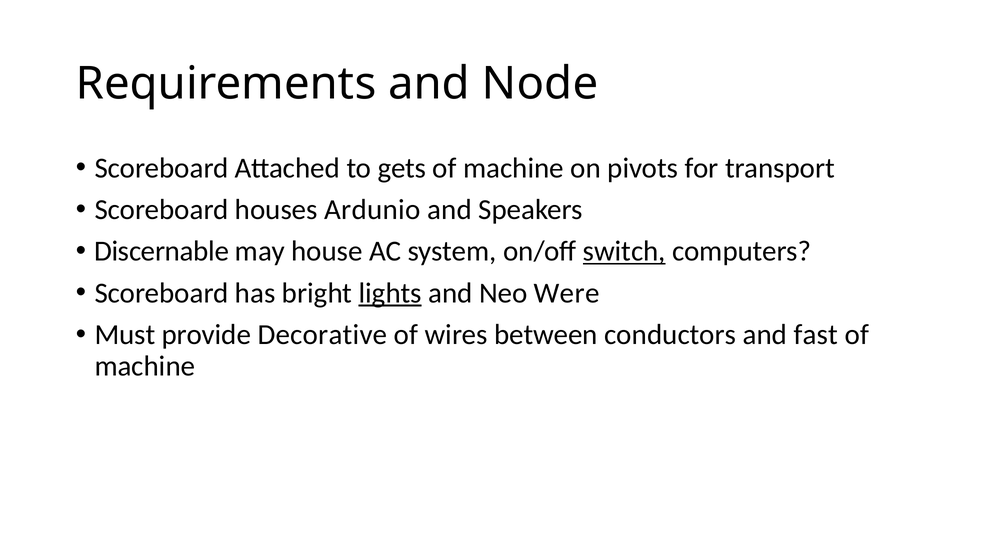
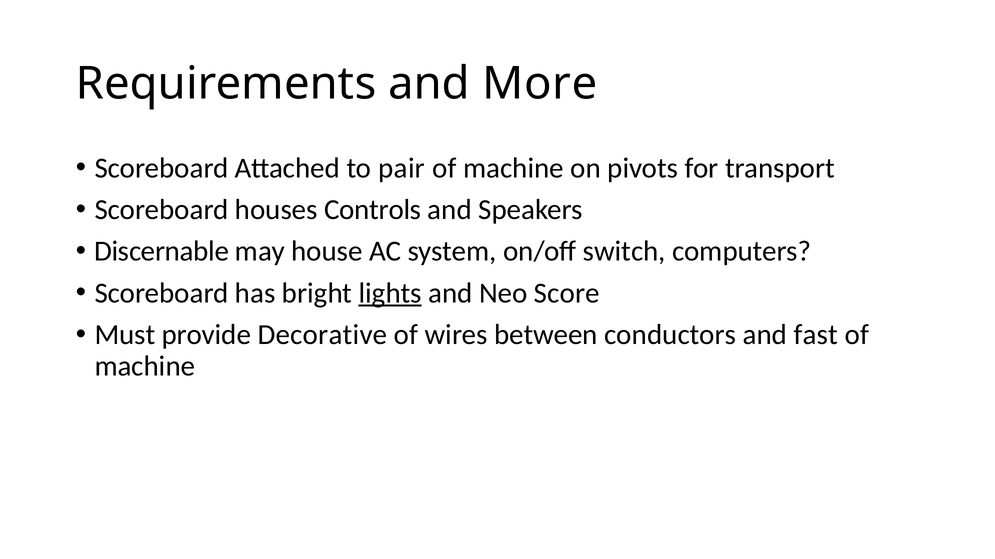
Node: Node -> More (540, 84)
gets: gets -> pair (402, 168)
Ardunio: Ardunio -> Controls (373, 210)
switch underline: present -> none (624, 252)
Were: Were -> Score (567, 293)
